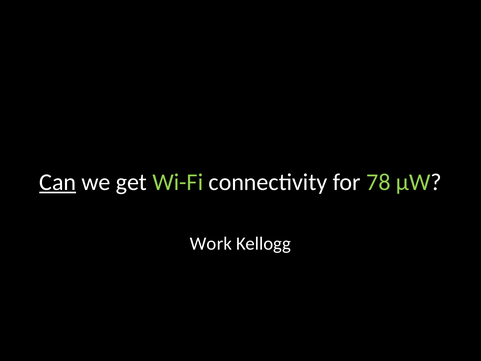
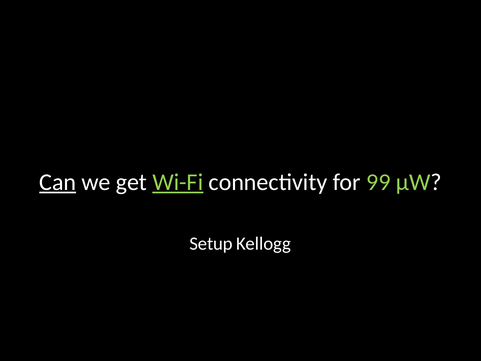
Wi-Fi underline: none -> present (178, 182)
78: 78 -> 99 (378, 182)
Work: Work -> Setup (211, 243)
